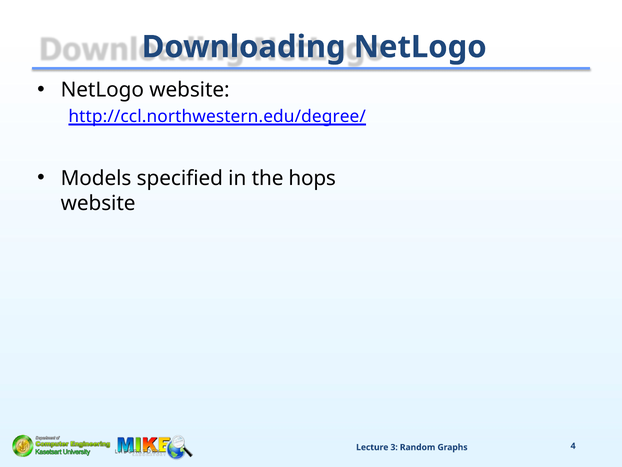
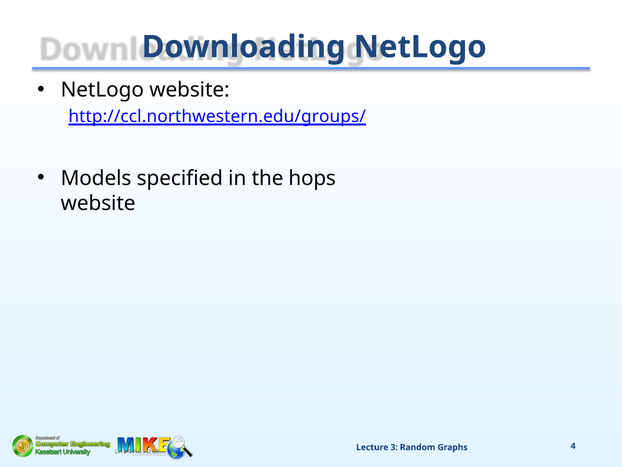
http://ccl.northwestern.edu/degree/: http://ccl.northwestern.edu/degree/ -> http://ccl.northwestern.edu/groups/ (217, 116)
